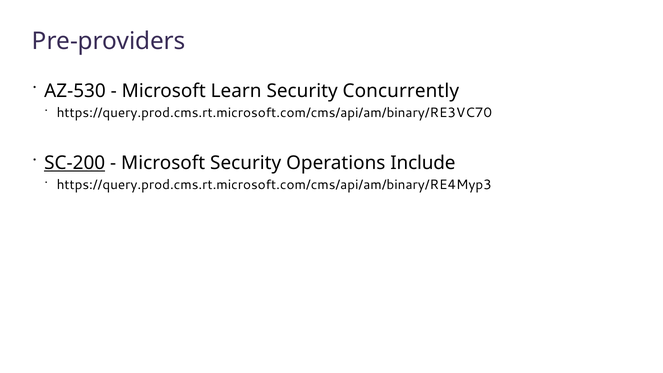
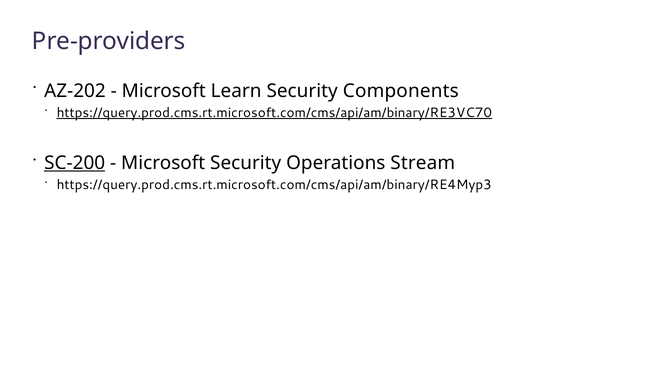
AZ-530: AZ-530 -> AZ-202 (75, 91)
Concurrently: Concurrently -> Components (401, 91)
https://query.prod.cms.rt.microsoft.com/cms/api/am/binary/RE3VC70 underline: none -> present (274, 113)
Include: Include -> Stream (423, 163)
